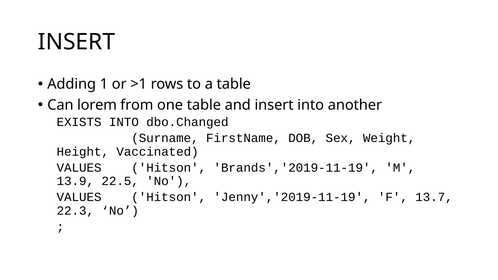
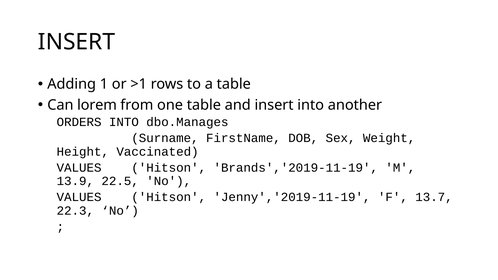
EXISTS: EXISTS -> ORDERS (79, 122)
dbo.Changed: dbo.Changed -> dbo.Manages (187, 122)
